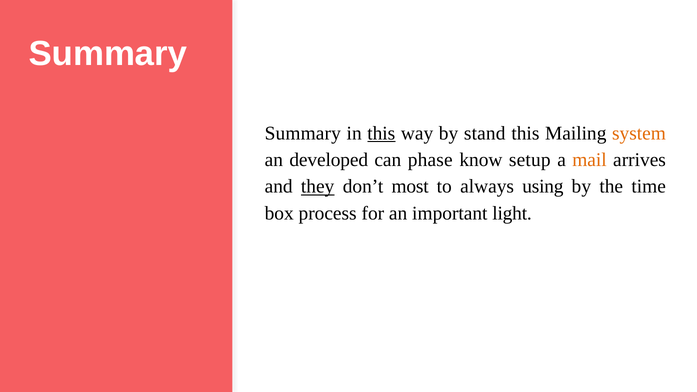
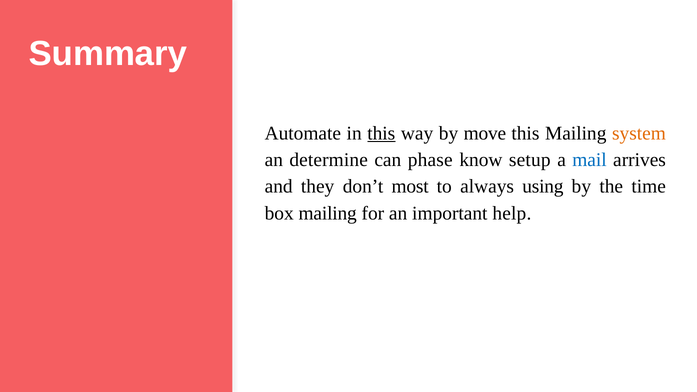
Summary: Summary -> Automate (303, 133)
stand: stand -> move (485, 133)
developed: developed -> determine (329, 160)
mail colour: orange -> blue (590, 160)
they underline: present -> none (318, 187)
box process: process -> mailing (328, 213)
light: light -> help (512, 213)
